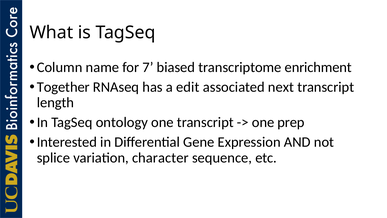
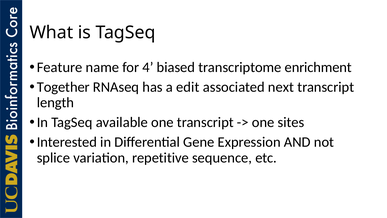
Column: Column -> Feature (60, 67)
7: 7 -> 4 (148, 67)
ontology: ontology -> available (122, 122)
prep: prep -> sites (291, 122)
character: character -> repetitive (160, 158)
